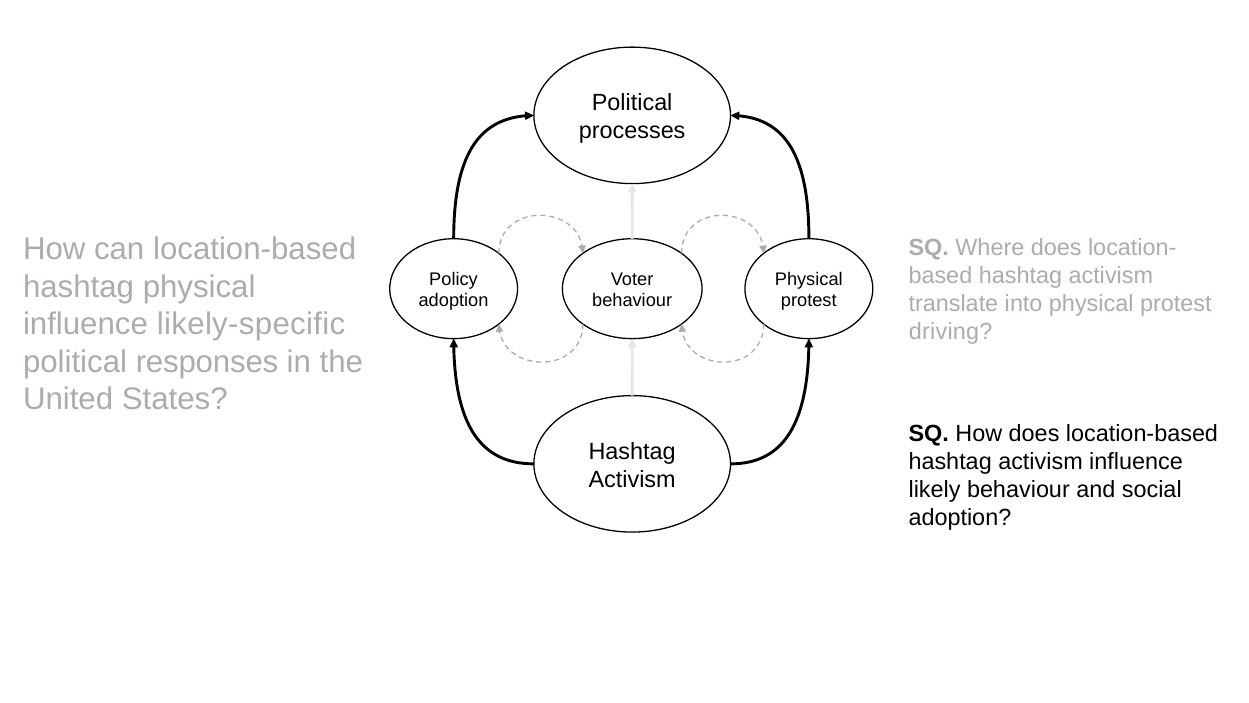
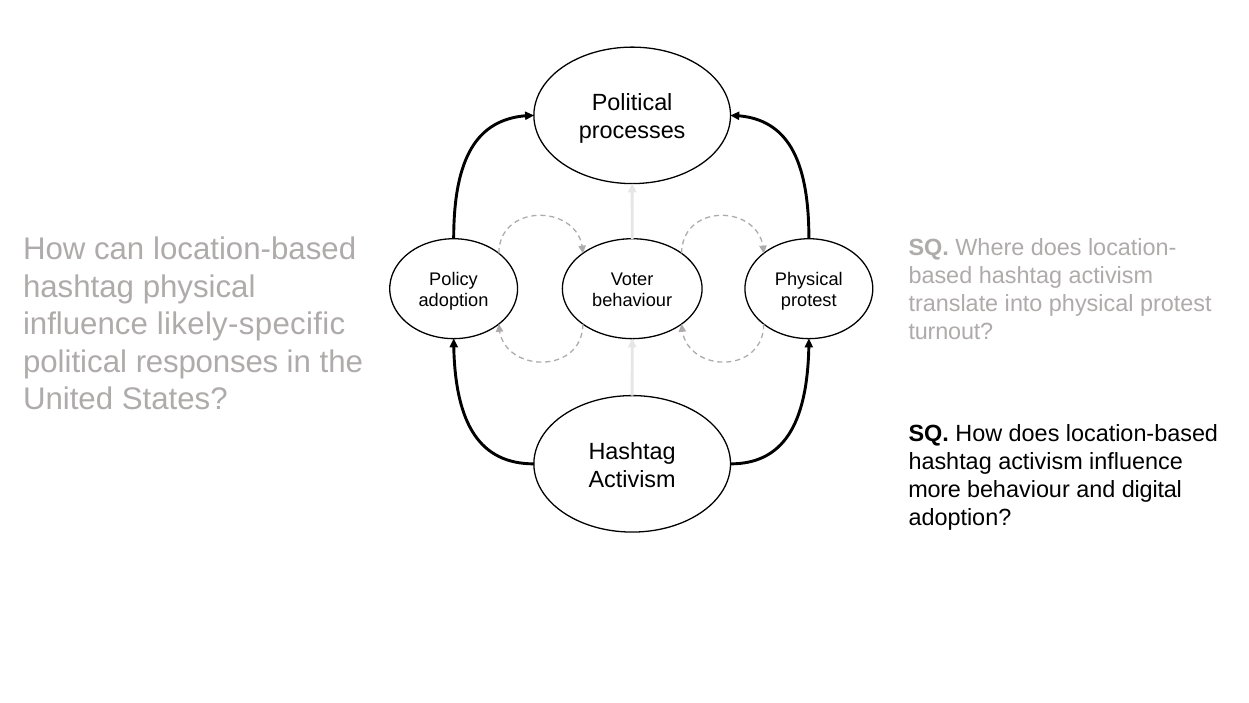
driving: driving -> turnout (951, 332)
likely: likely -> more (935, 489)
social: social -> digital (1152, 489)
